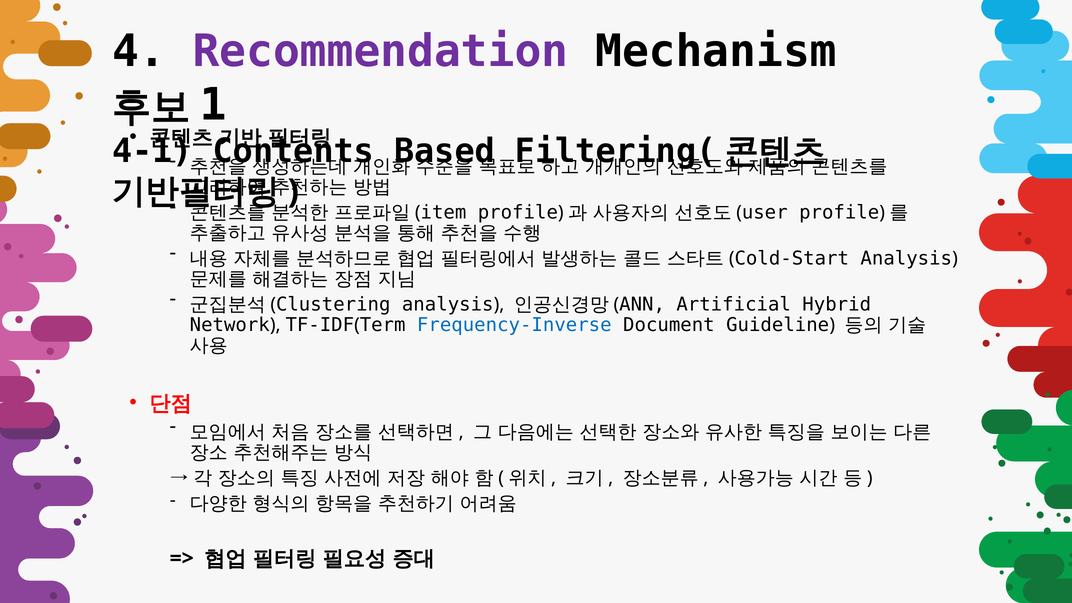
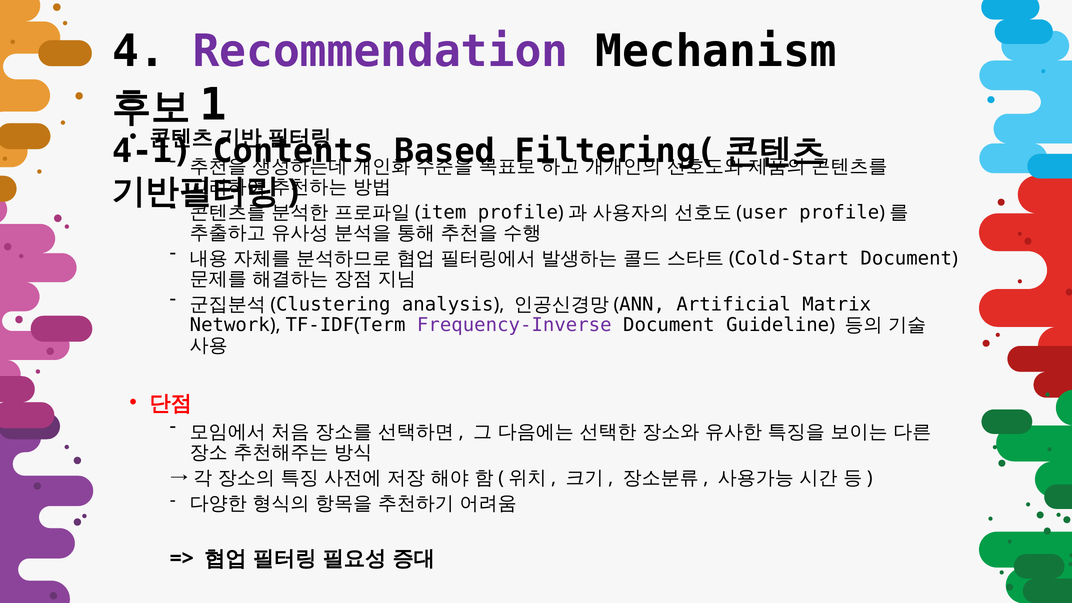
Analysis: Analysis -> Document (906, 258)
Hybrid: Hybrid -> Matrix (837, 304)
Frequency-Inverse colour: blue -> purple (514, 325)
